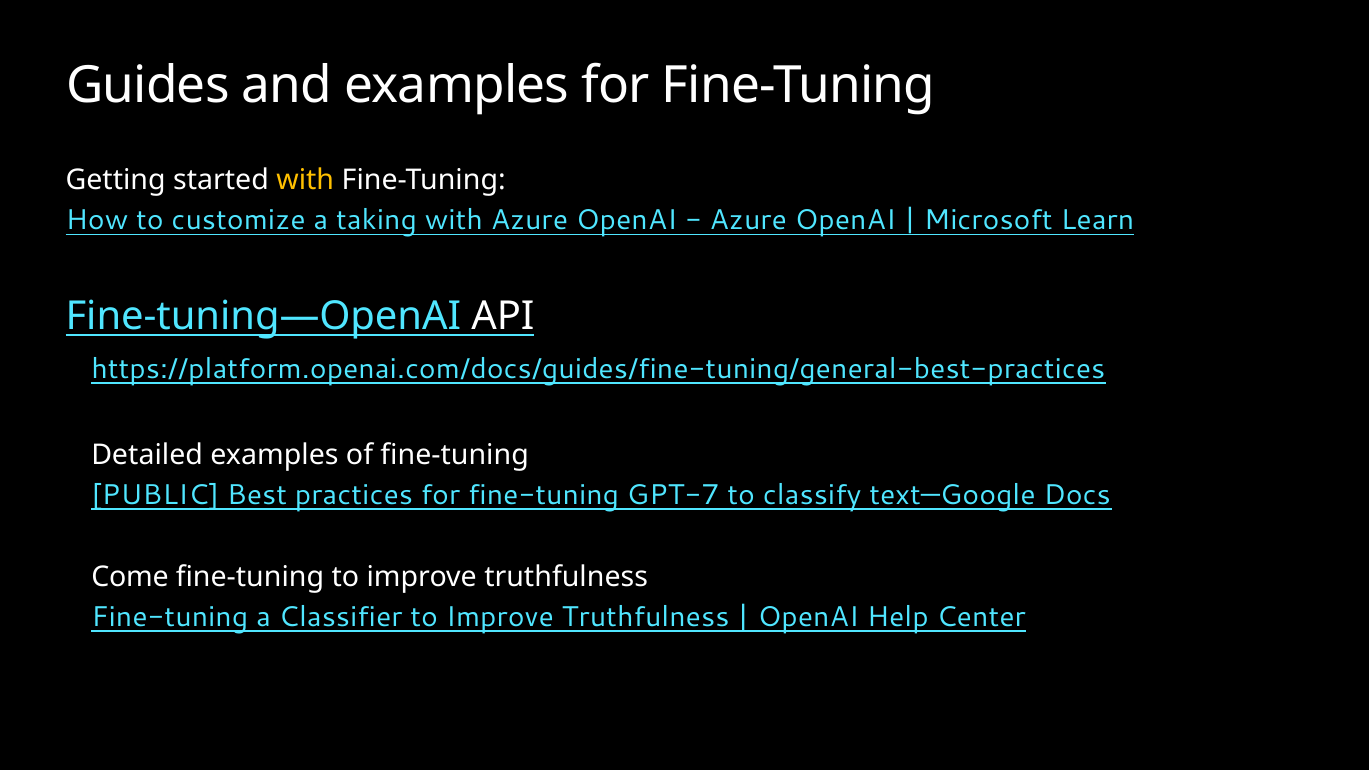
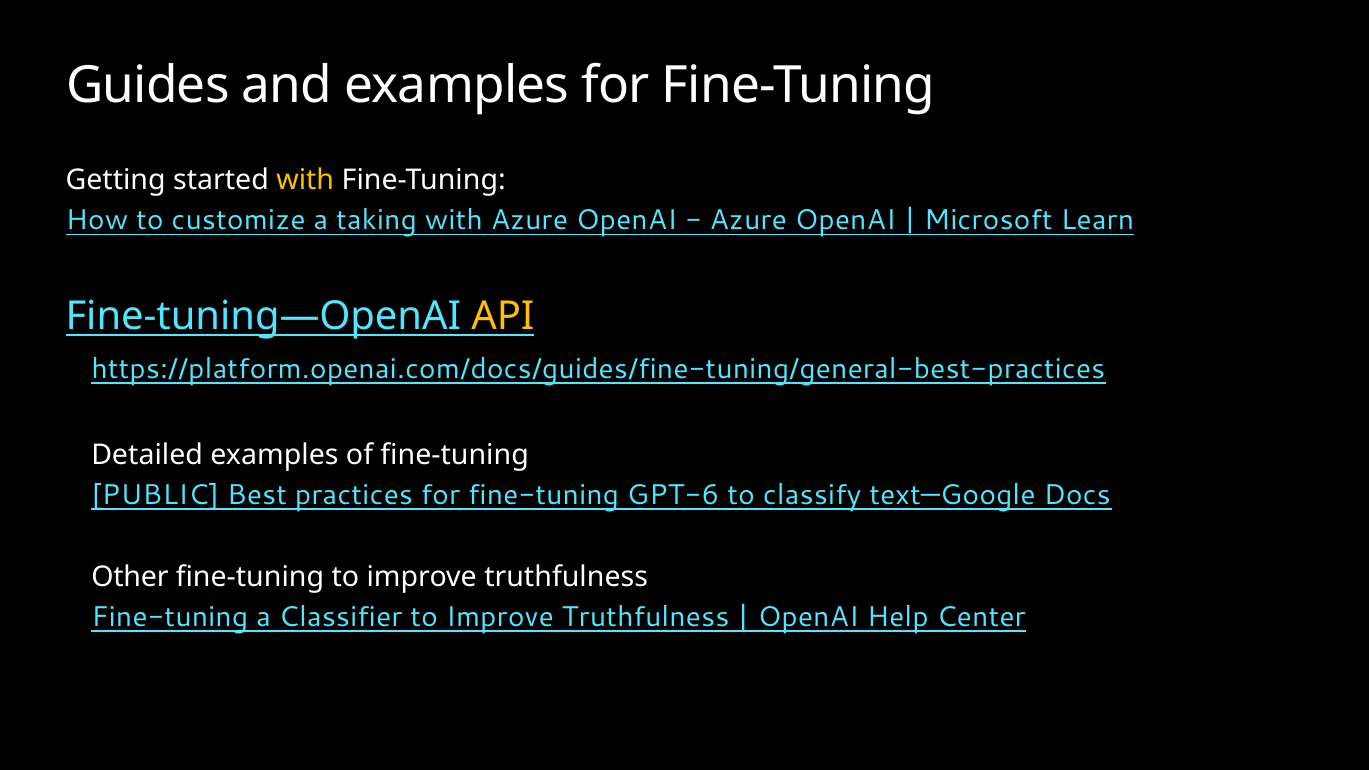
API colour: white -> yellow (503, 316)
GPT-7: GPT-7 -> GPT-6 (673, 495)
Come: Come -> Other (130, 577)
